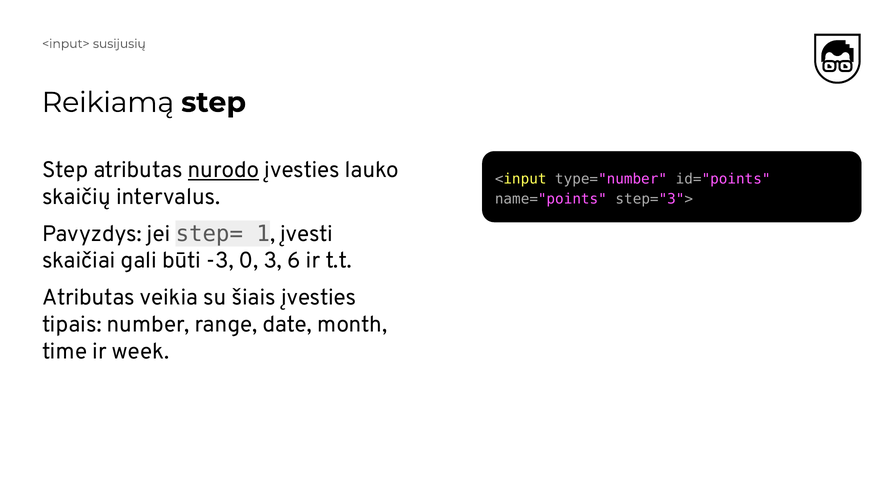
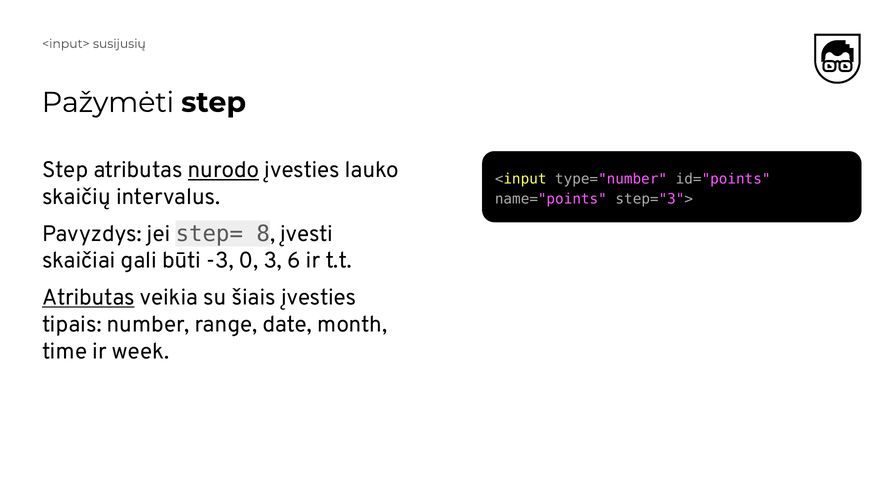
Reikiamą: Reikiamą -> Pažymėti (108, 102)
1: 1 -> 8 (263, 234)
Atributas underline: none -> present (88, 297)
